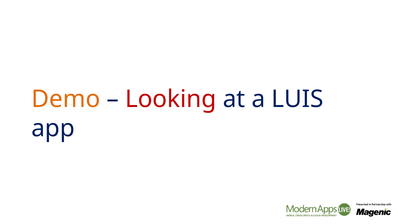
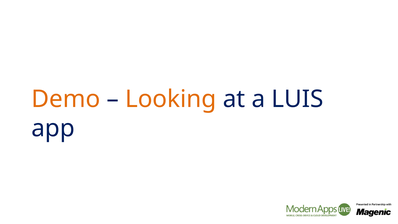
Looking colour: red -> orange (171, 99)
